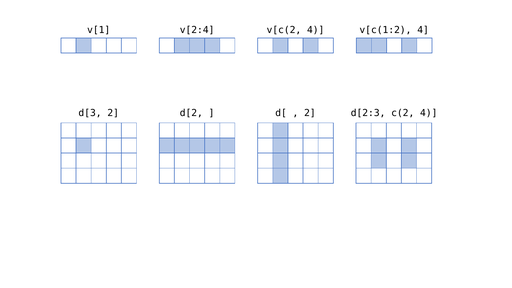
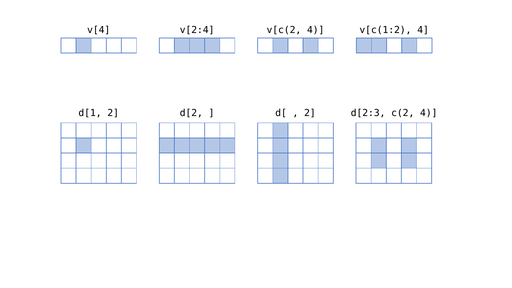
v[1: v[1 -> v[4 (99, 30)
d[3: d[3 -> d[1 (90, 113)
